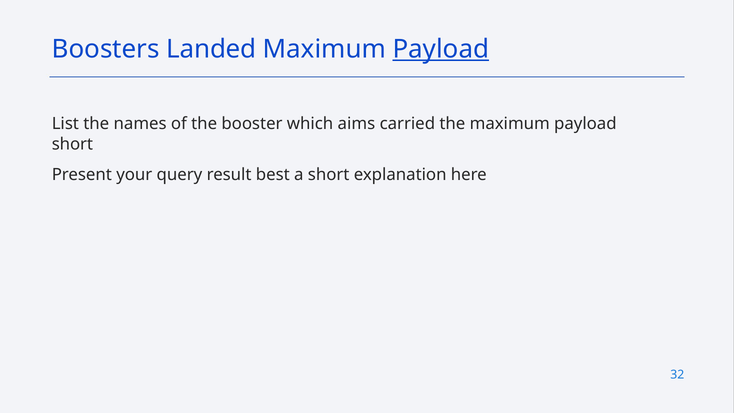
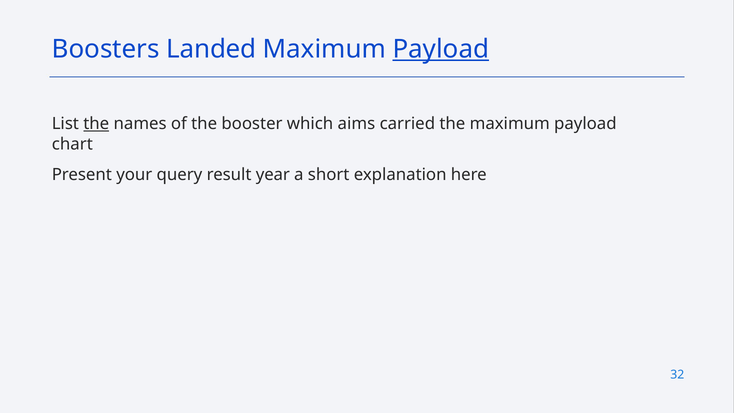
the underline: none -> present (96, 124)
short: short -> chart (72, 144)
best: best -> year (273, 175)
